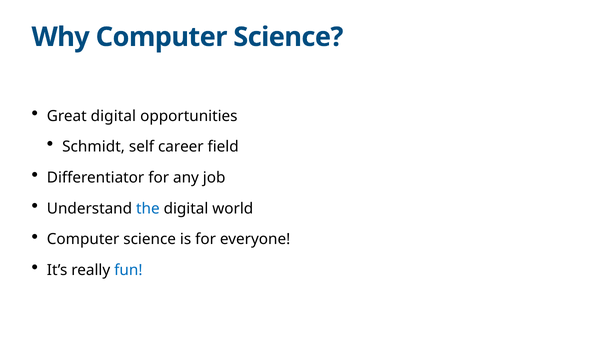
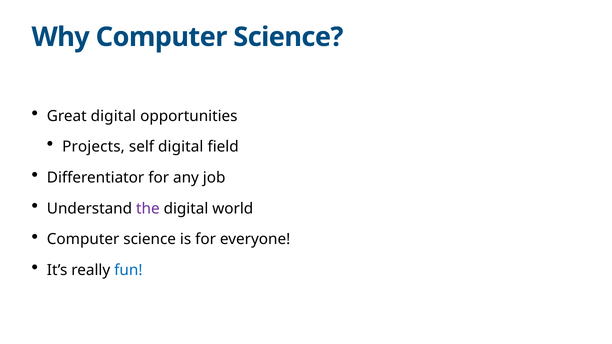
Schmidt: Schmidt -> Projects (93, 147)
self career: career -> digital (181, 147)
the colour: blue -> purple (148, 209)
